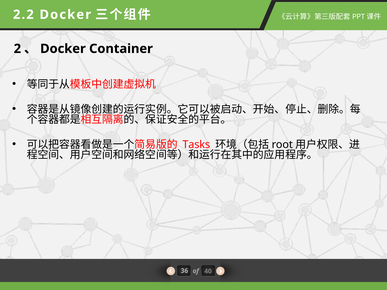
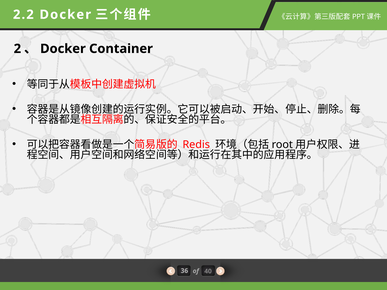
Tasks: Tasks -> Redis (196, 145)
